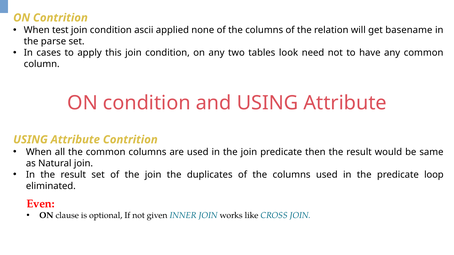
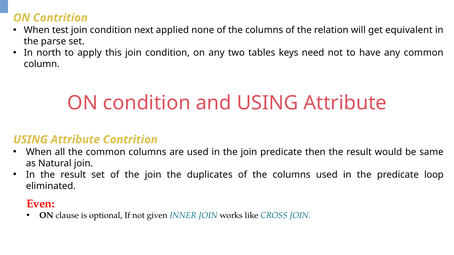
ascii: ascii -> next (144, 30)
basename: basename -> equivalent (409, 30)
cases: cases -> north (49, 53)
look: look -> keys (289, 53)
